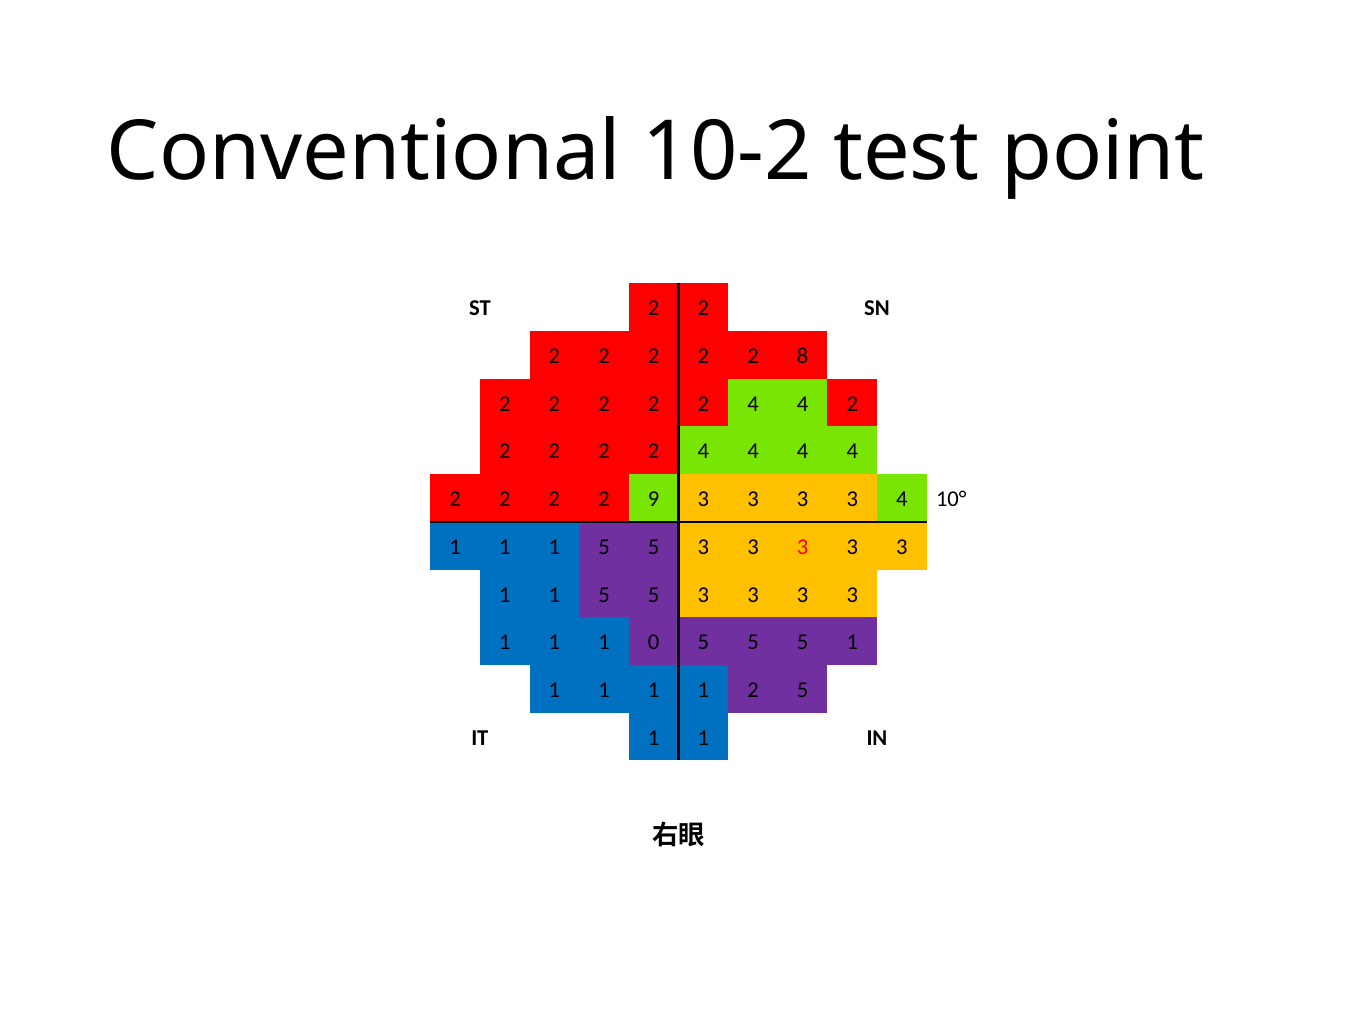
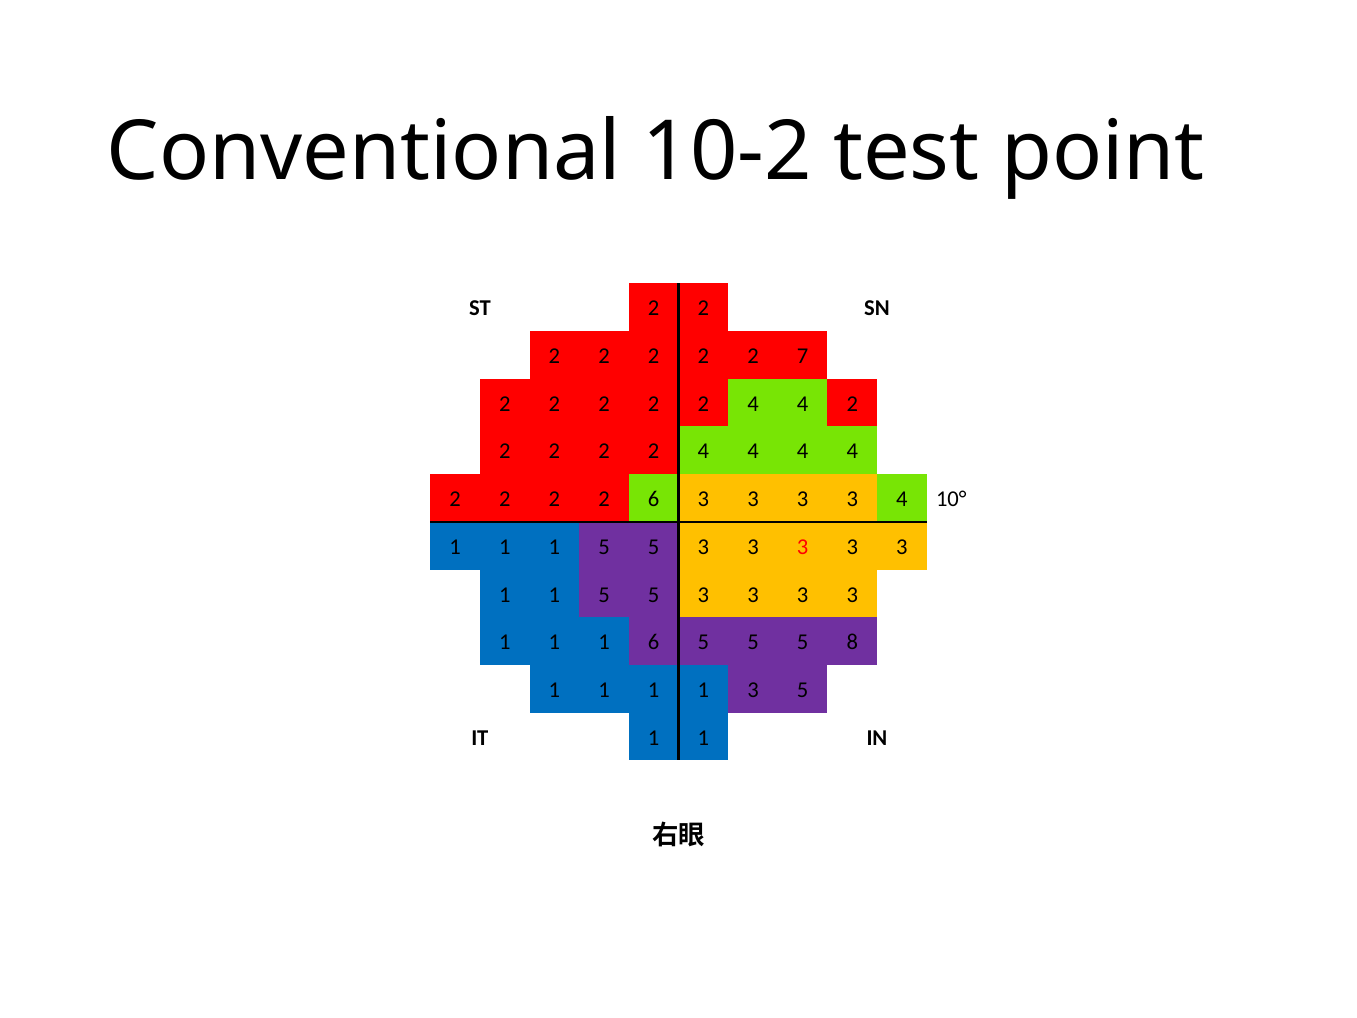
8: 8 -> 7 (803, 356)
2 9: 9 -> 6 (654, 499)
1 0: 0 -> 6 (654, 642)
5 1: 1 -> 8 (852, 642)
1 2: 2 -> 3 (753, 690)
